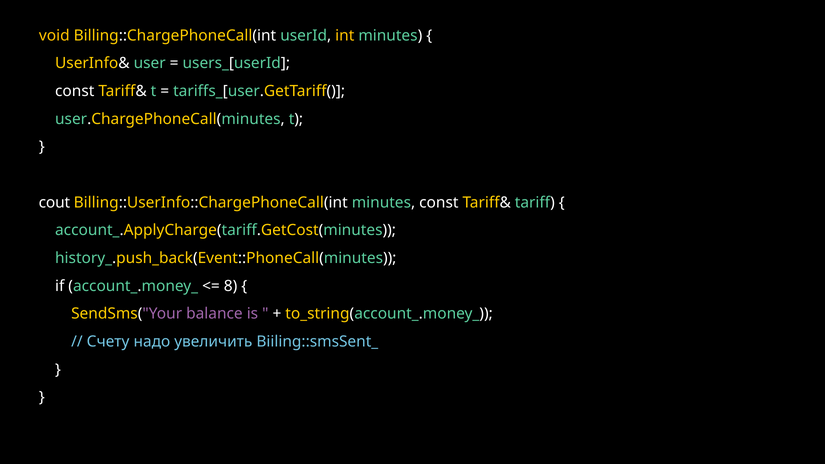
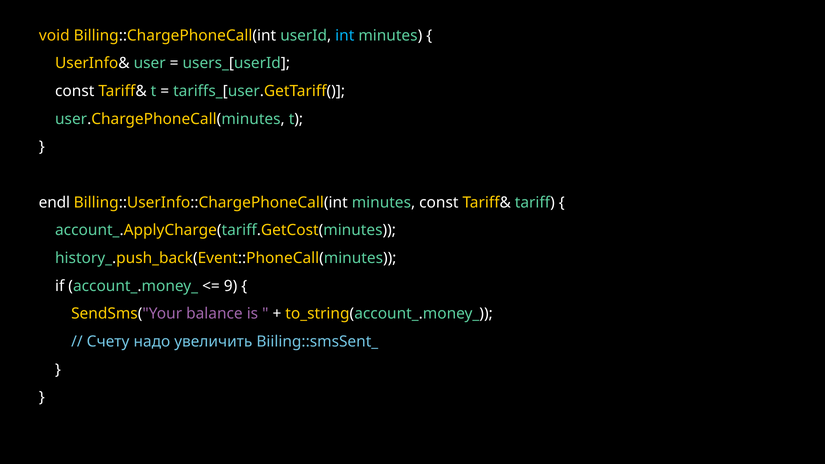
int colour: yellow -> light blue (345, 35)
cout: cout -> endl (54, 203)
8: 8 -> 9 (231, 286)
